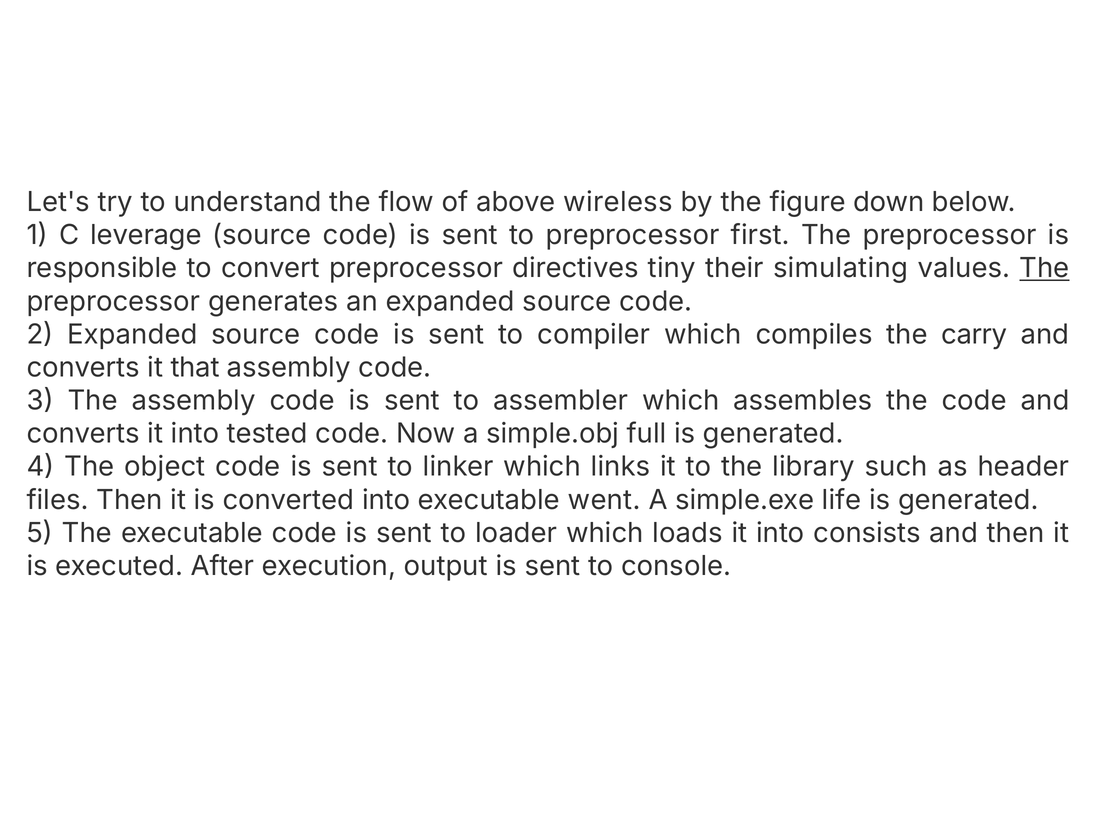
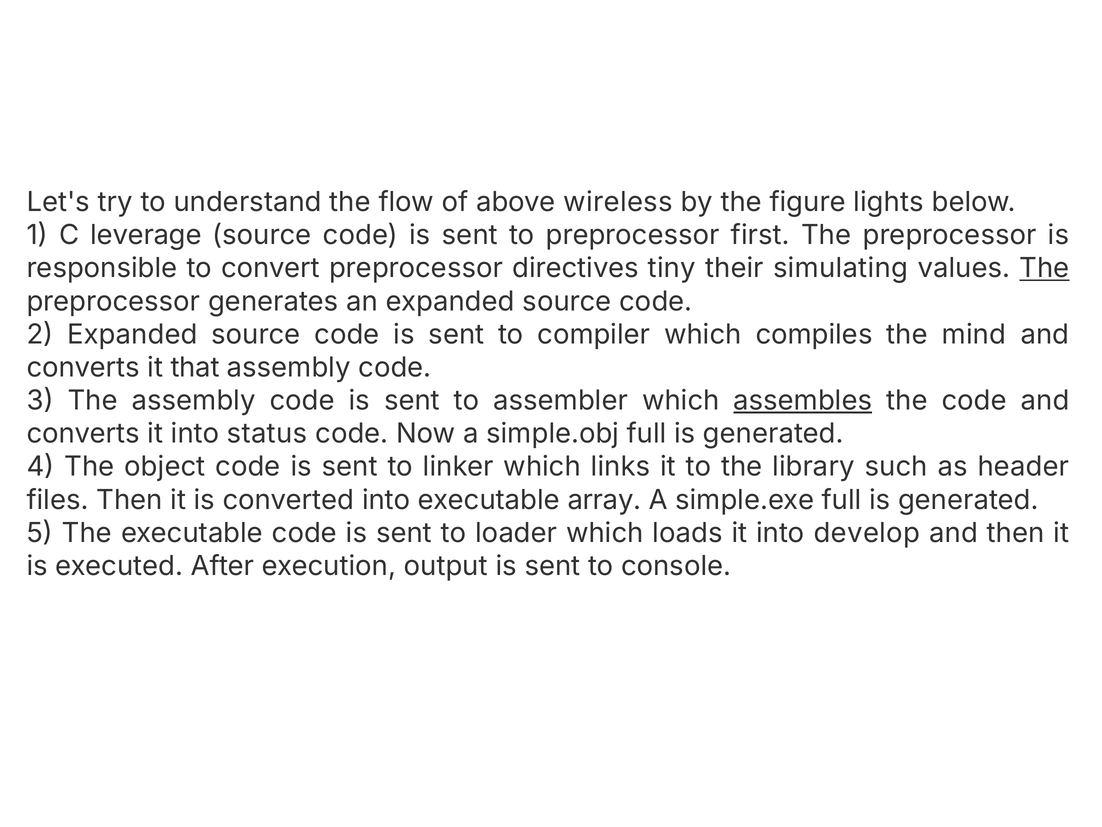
down: down -> lights (889, 202)
carry: carry -> mind (974, 334)
assembles underline: none -> present (803, 400)
tested: tested -> status (267, 434)
went: went -> array (604, 500)
simple.exe life: life -> full (842, 500)
consists: consists -> develop (867, 533)
